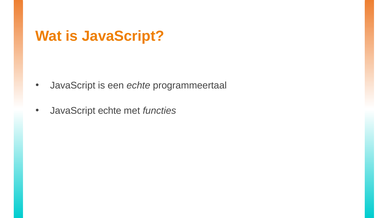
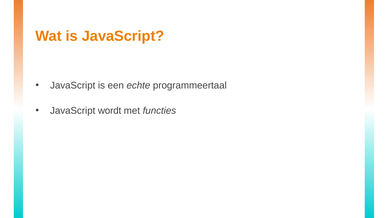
JavaScript echte: echte -> wordt (110, 111)
